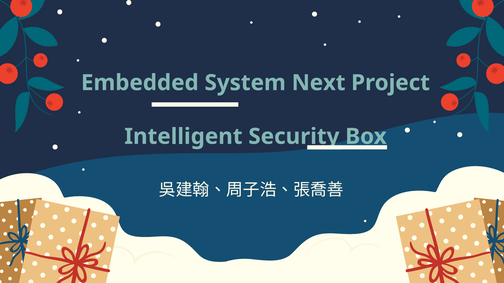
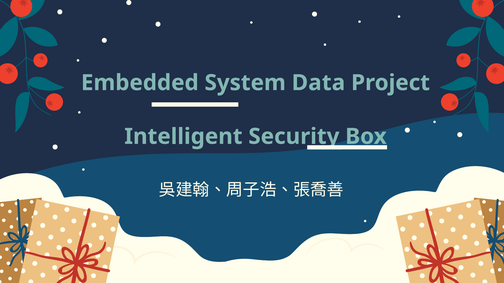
Next: Next -> Data (318, 83)
